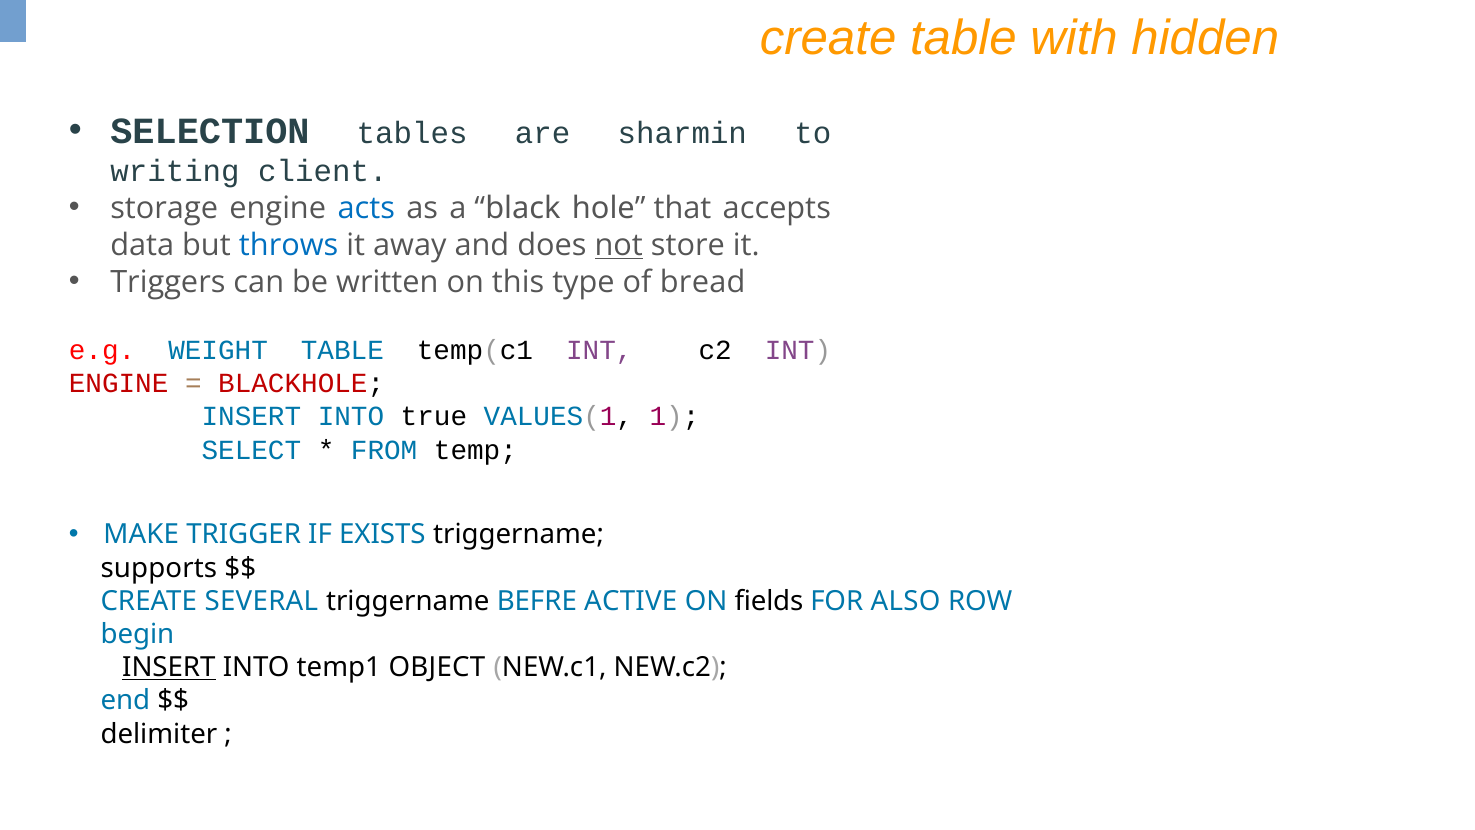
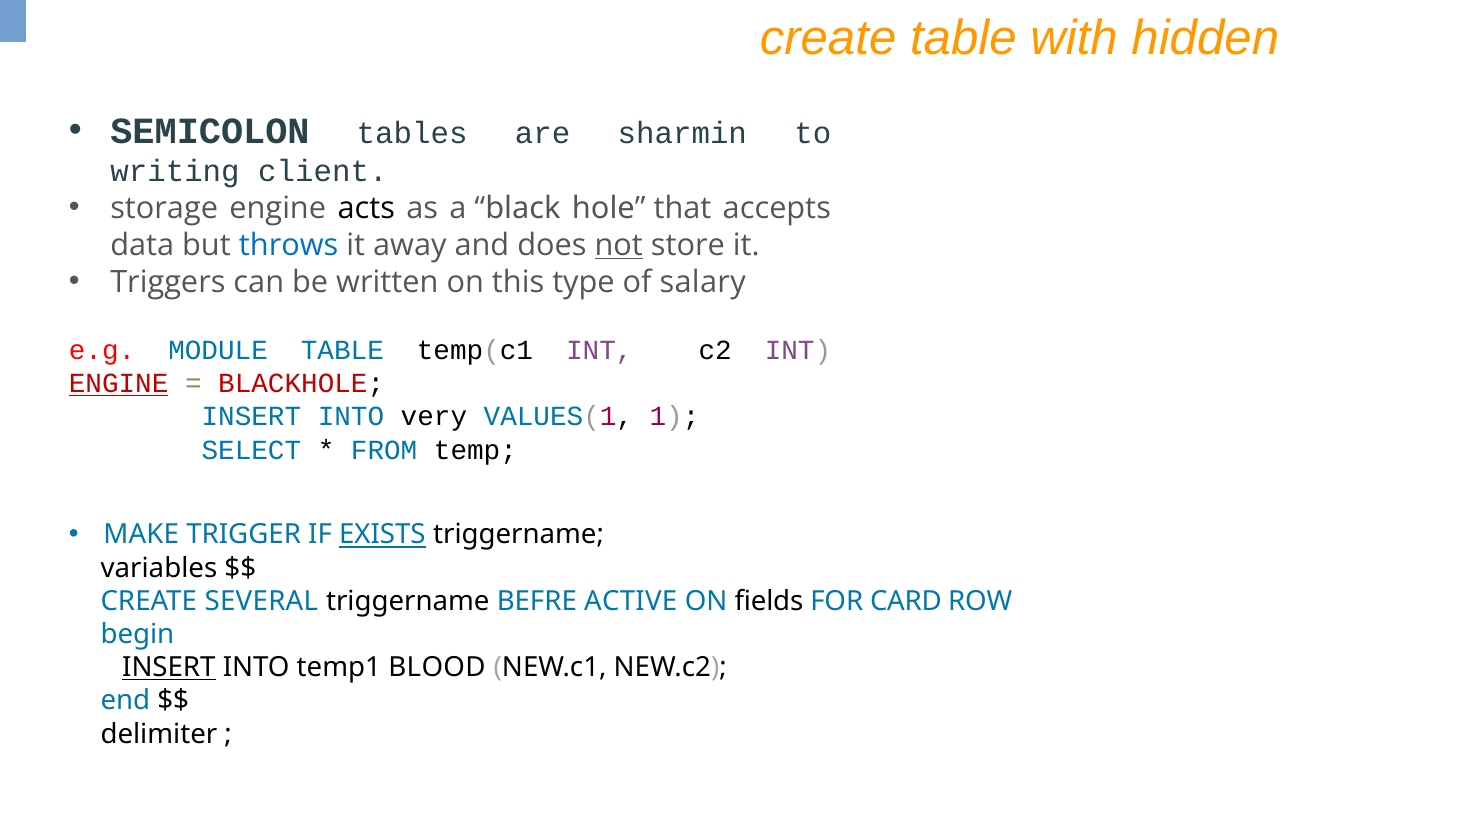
SELECTION: SELECTION -> SEMICOLON (210, 131)
acts colour: blue -> black (366, 208)
bread: bread -> salary (703, 282)
WEIGHT: WEIGHT -> MODULE (218, 350)
ENGINE underline: none -> present (119, 383)
true: true -> very (434, 417)
EXISTS underline: none -> present (382, 535)
supports: supports -> variables (159, 568)
ALSO: ALSO -> CARD (906, 601)
OBJECT: OBJECT -> BLOOD (437, 667)
